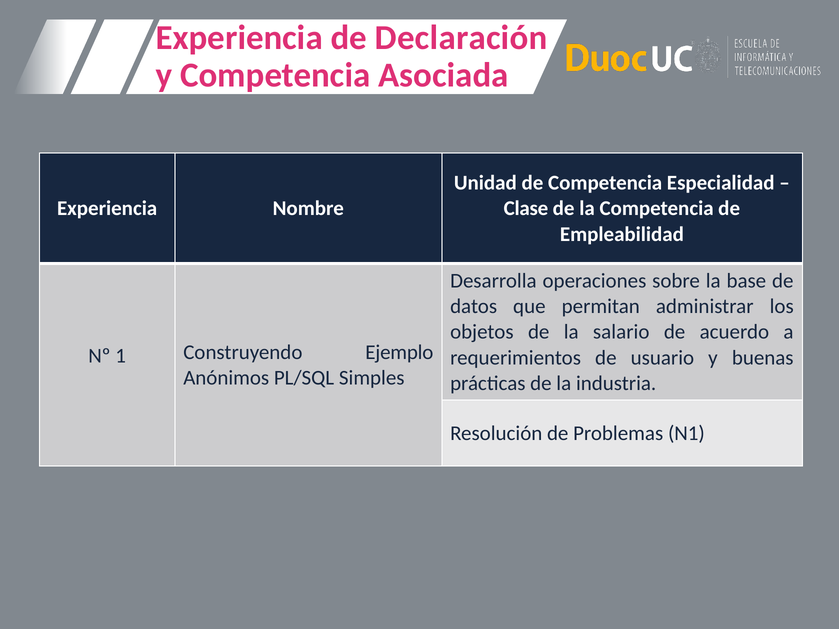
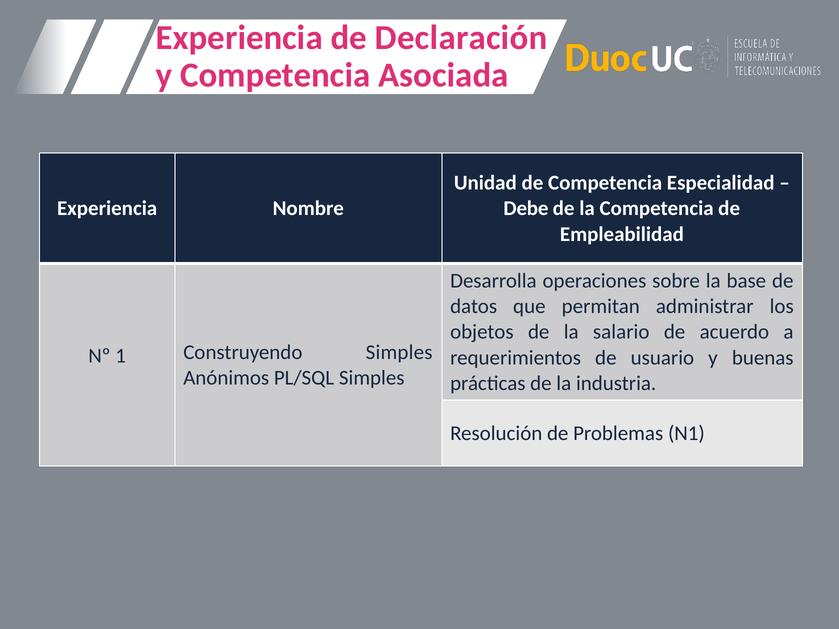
Clase: Clase -> Debe (526, 209)
Construyendo Ejemplo: Ejemplo -> Simples (399, 352)
